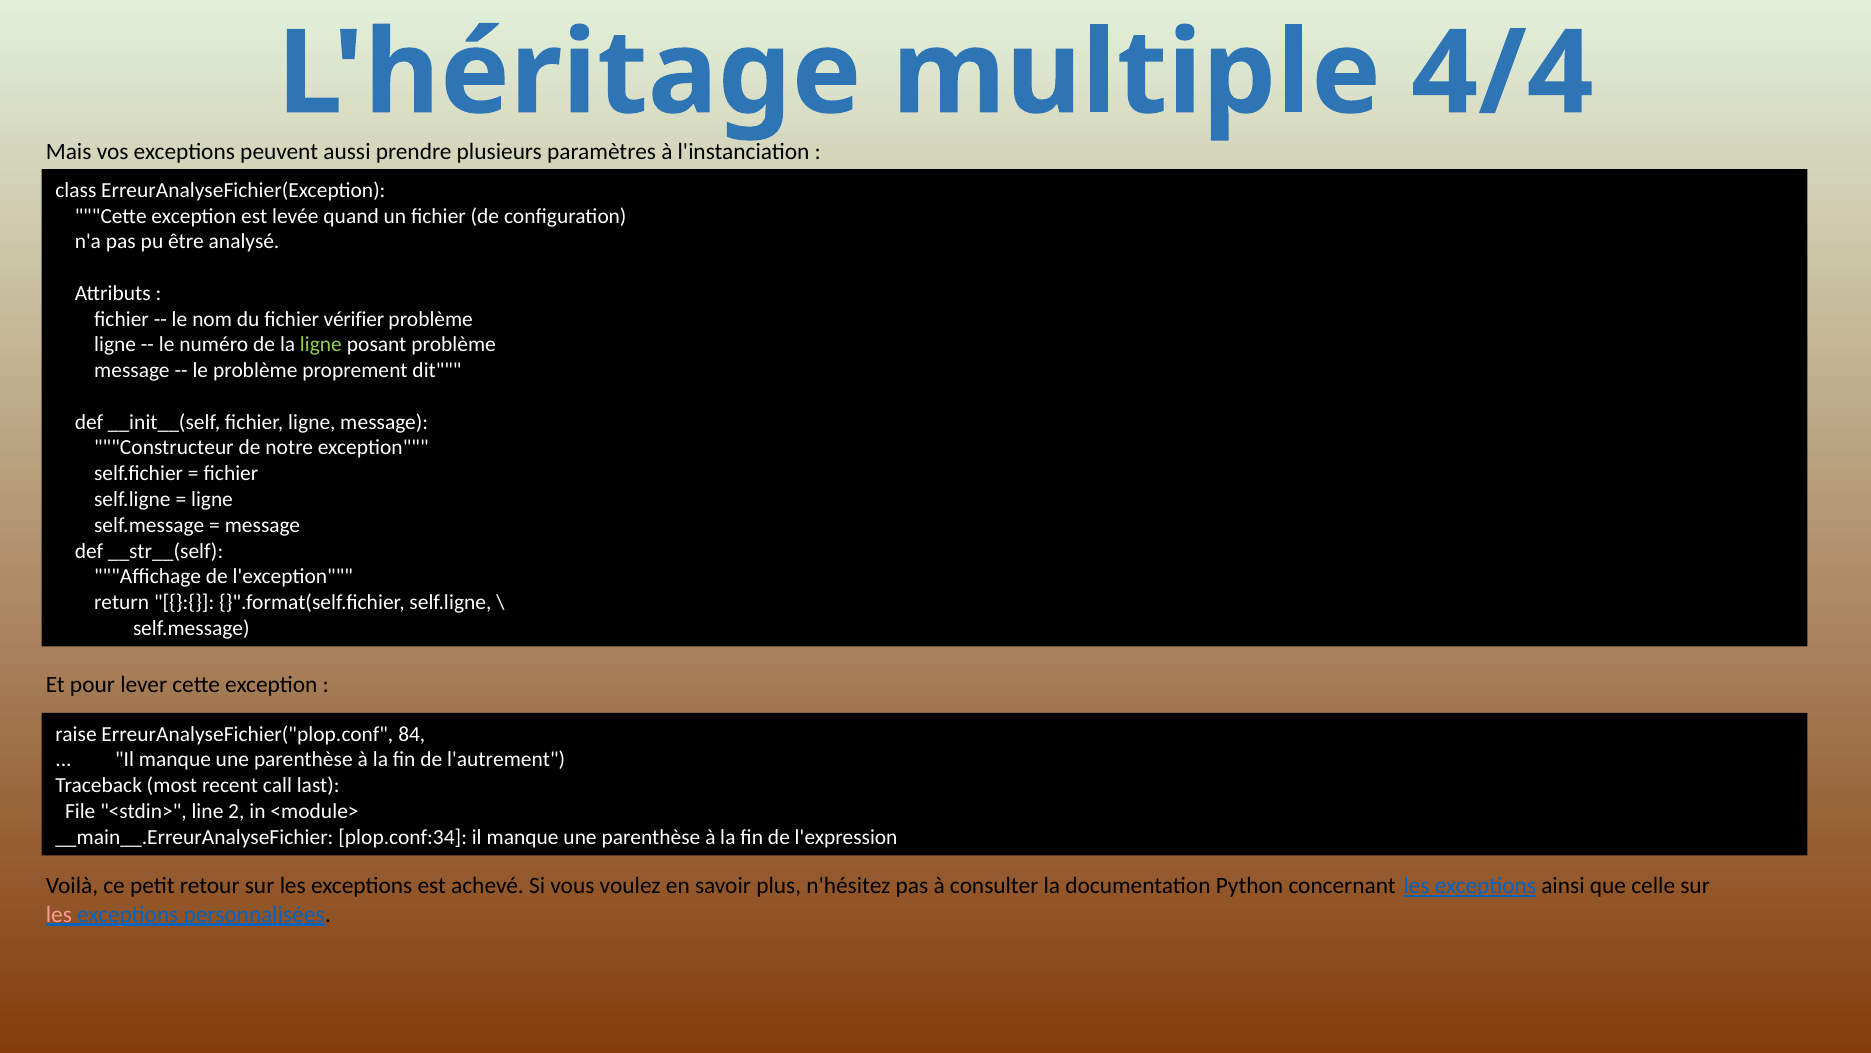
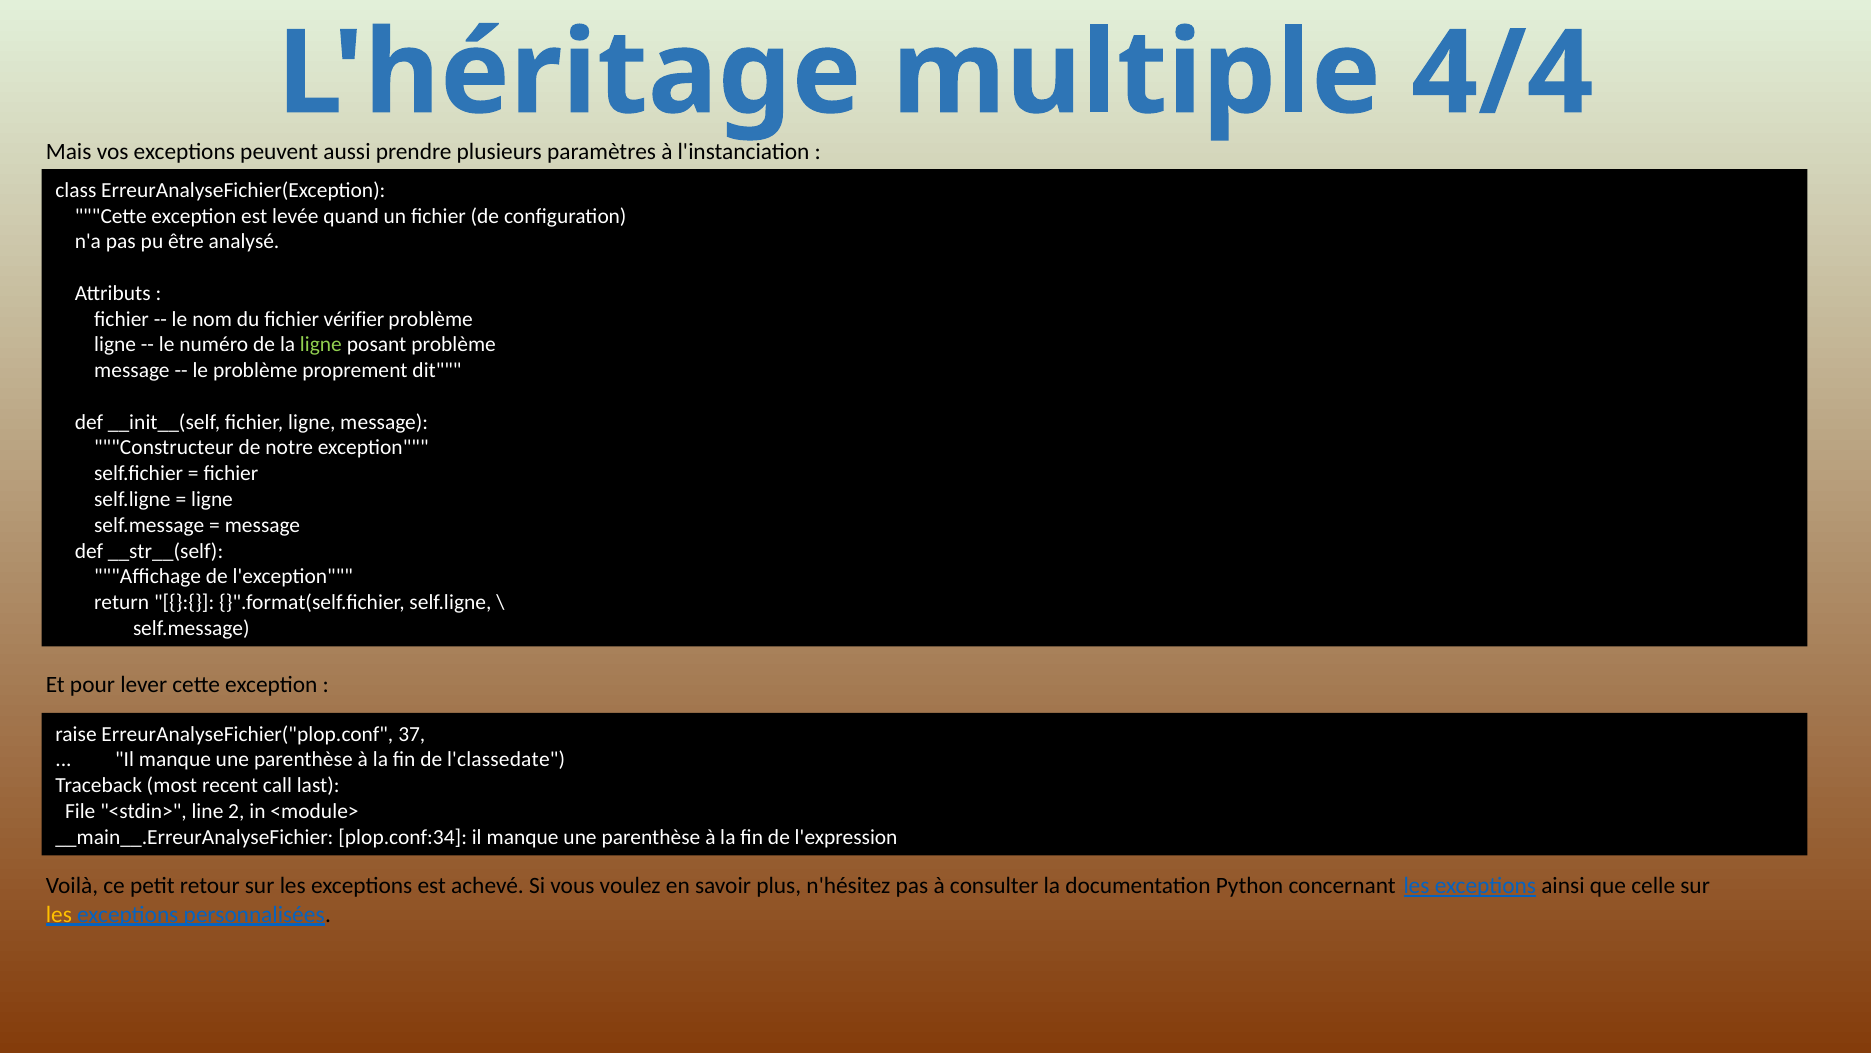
84: 84 -> 37 (412, 734)
l'autrement: l'autrement -> l'classedate (506, 759)
les colour: pink -> yellow (59, 914)
